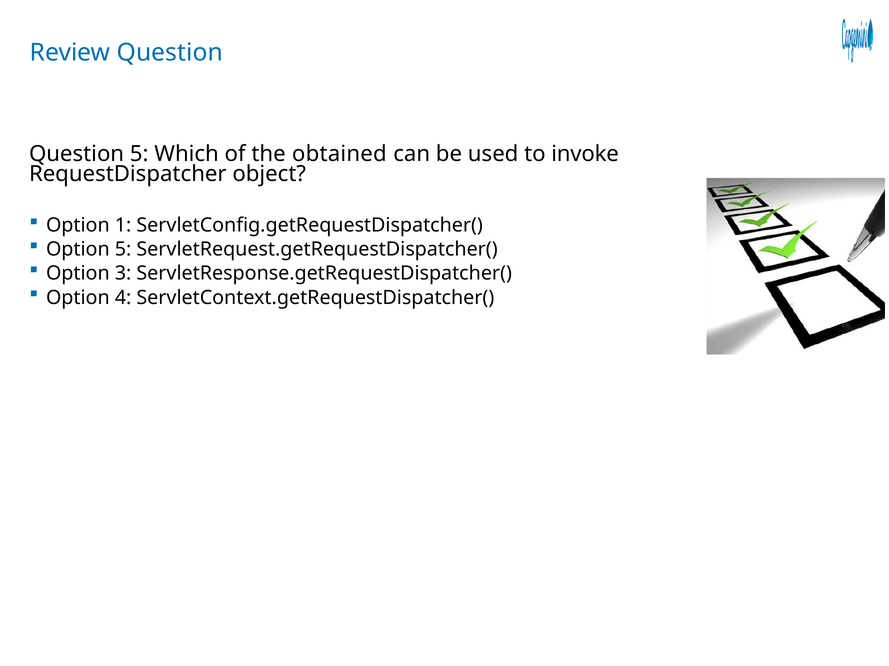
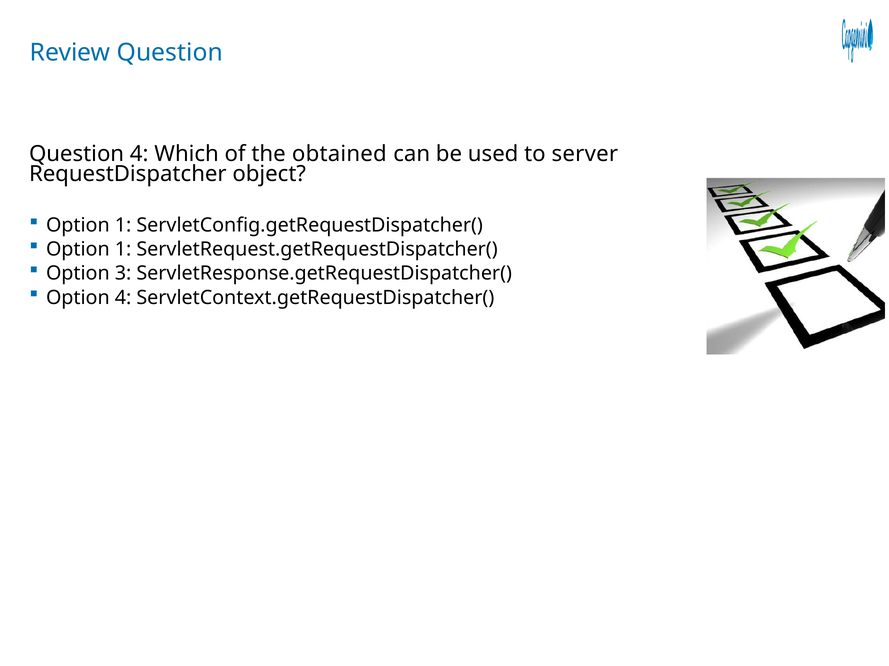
Question 5: 5 -> 4 (139, 154)
invoke: invoke -> server (585, 154)
5: 5 -> 1 (123, 250)
